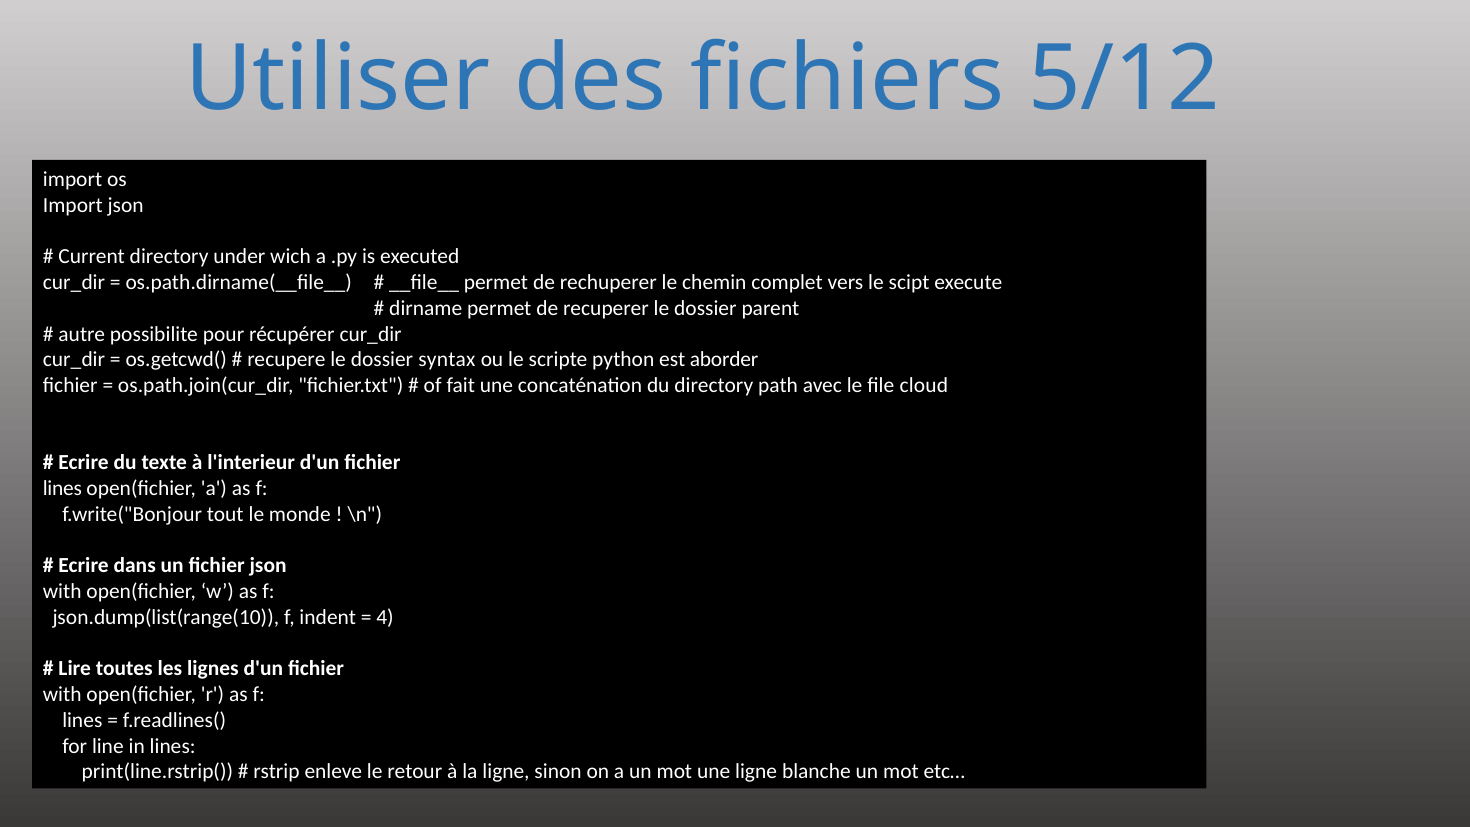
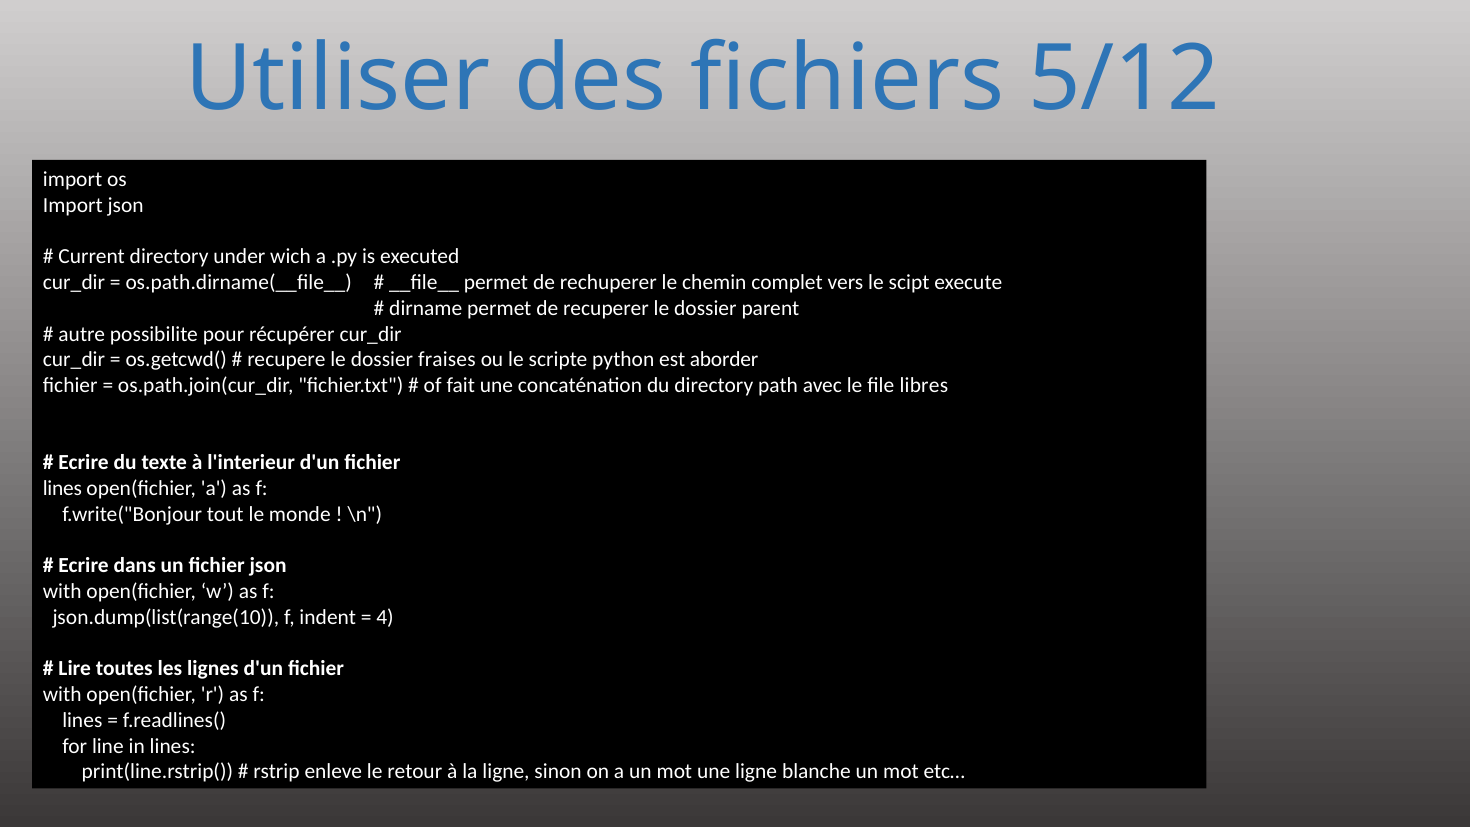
syntax: syntax -> fraises (447, 360)
cloud: cloud -> libres (924, 385)
